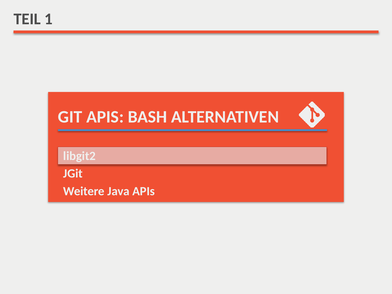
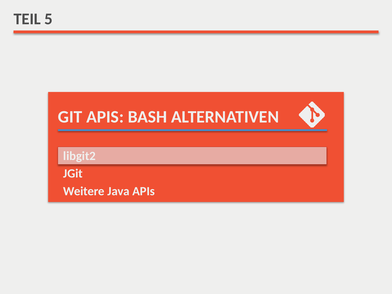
1: 1 -> 5 (49, 19)
